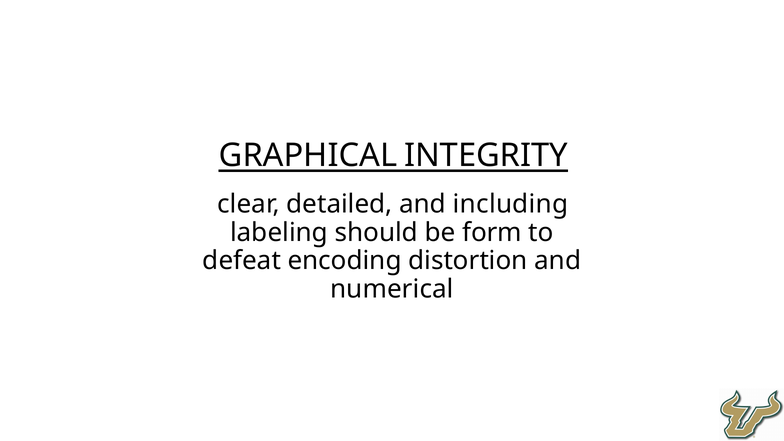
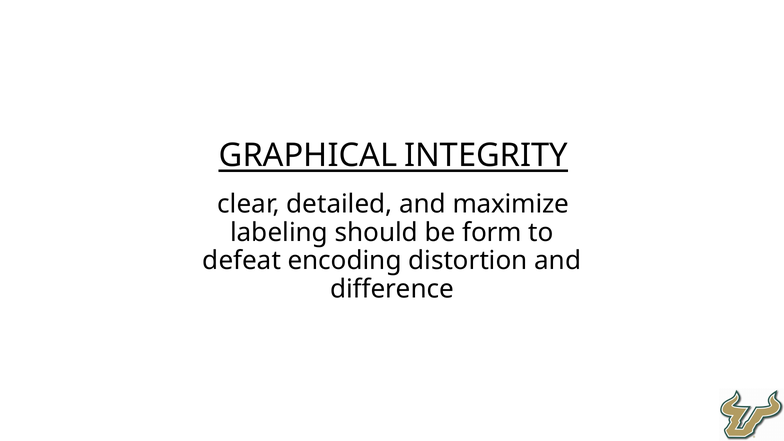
including: including -> maximize (511, 204)
numerical: numerical -> difference (392, 289)
